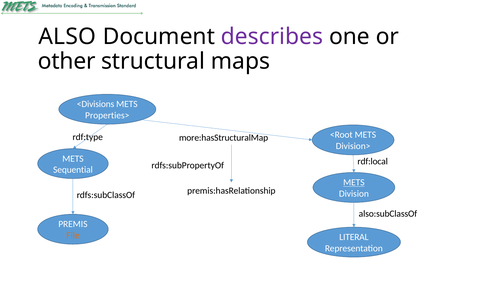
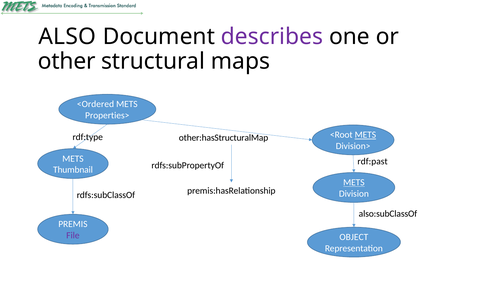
<Divisions: <Divisions -> <Ordered (95, 104)
METS underline: none -> present (365, 135)
more:hasStructuralMap: more:hasStructuralMap -> other:hasStructuralMap (224, 138)
rdf:local: rdf:local -> rdf:past (373, 161)
Sequential: Sequential -> Thumbnail (73, 170)
File colour: orange -> purple (73, 235)
LITERAL: LITERAL -> OBJECT (354, 237)
